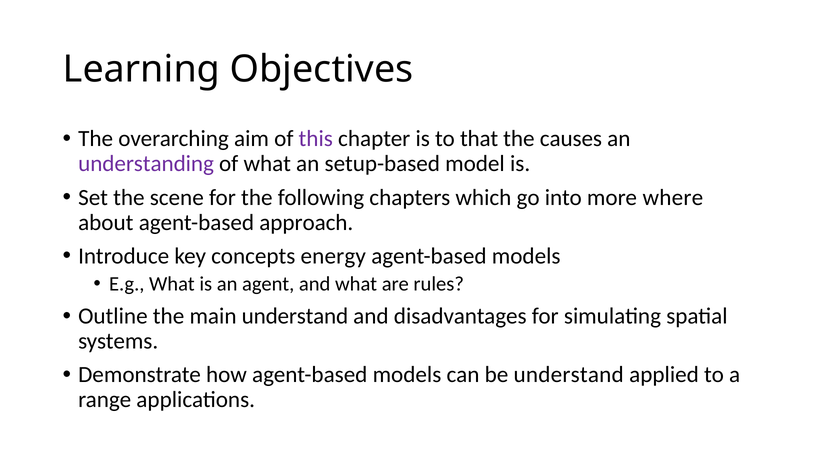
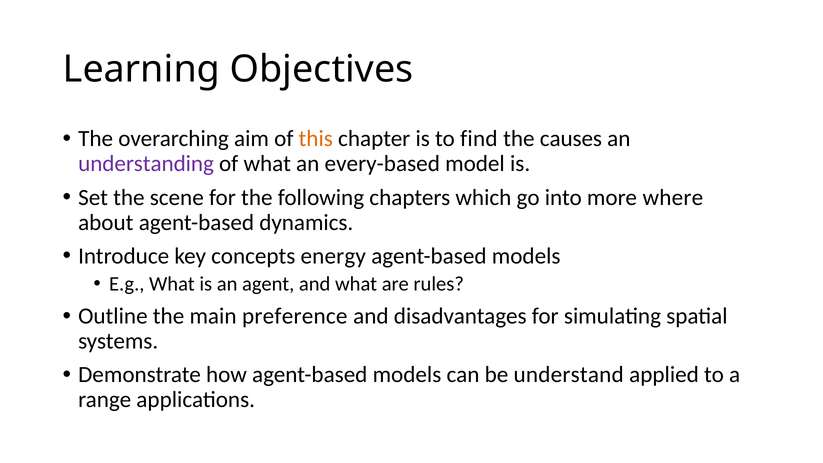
this colour: purple -> orange (316, 139)
that: that -> find (479, 139)
setup-based: setup-based -> every-based (382, 164)
approach: approach -> dynamics (306, 222)
main understand: understand -> preference (295, 316)
